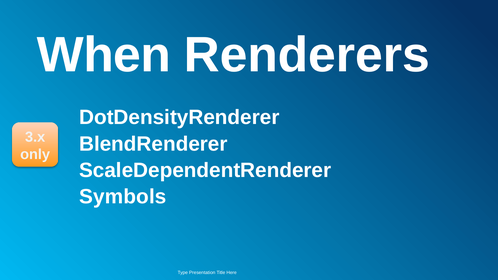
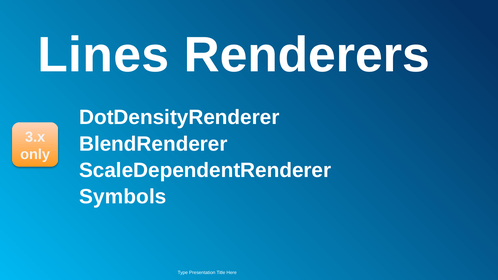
When: When -> Lines (103, 55)
